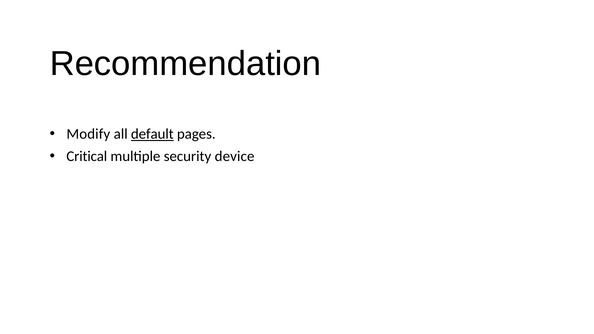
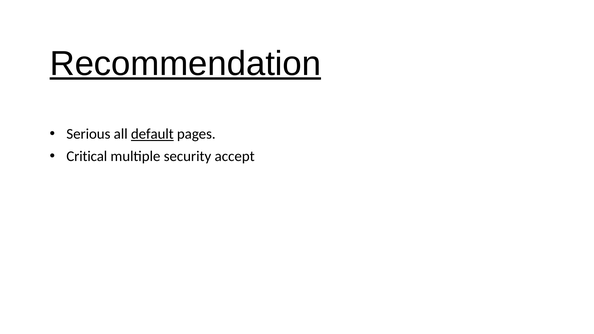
Recommendation underline: none -> present (185, 64)
Modify: Modify -> Serious (88, 134)
device: device -> accept (235, 156)
